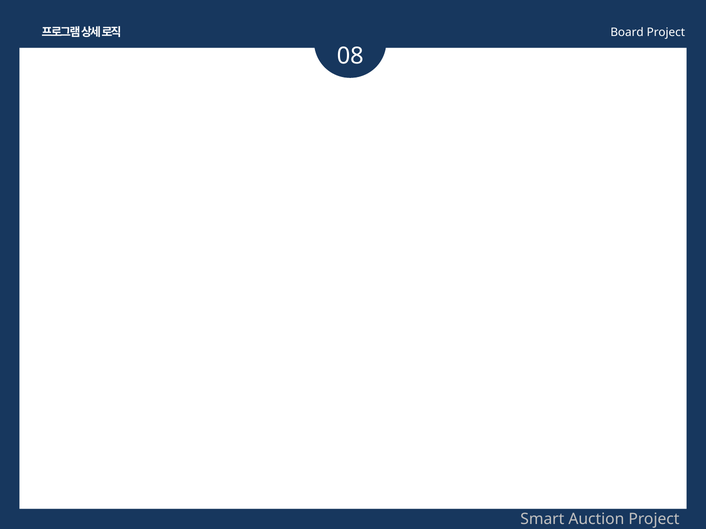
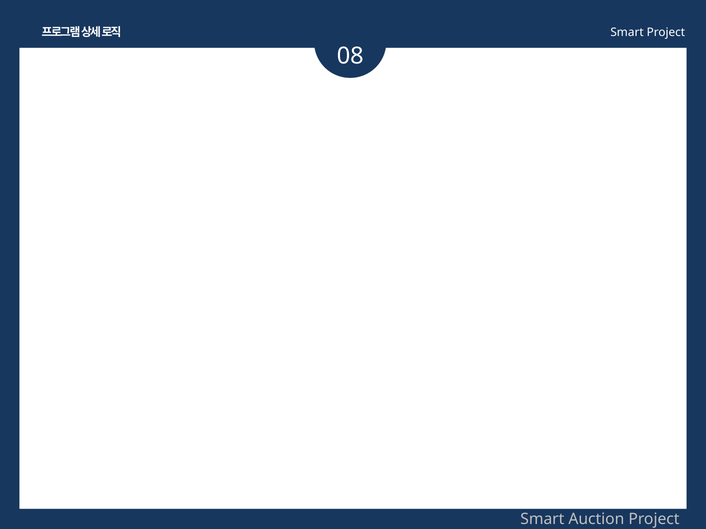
Board: Board -> Smart (627, 32)
